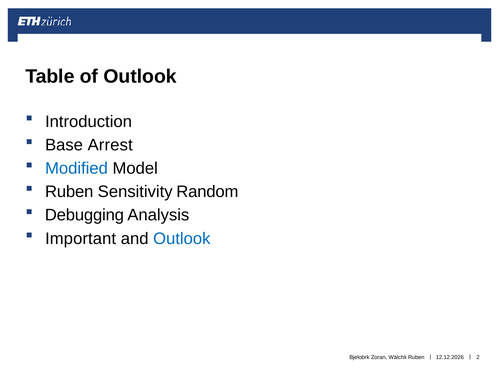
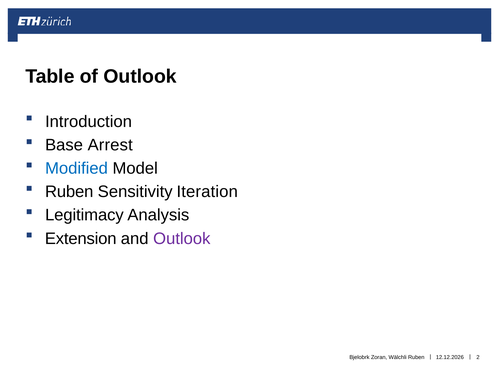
Random: Random -> Iteration (207, 192)
Debugging: Debugging -> Legitimacy (84, 215)
Important: Important -> Extension (81, 239)
Outlook colour: blue -> purple (182, 239)
